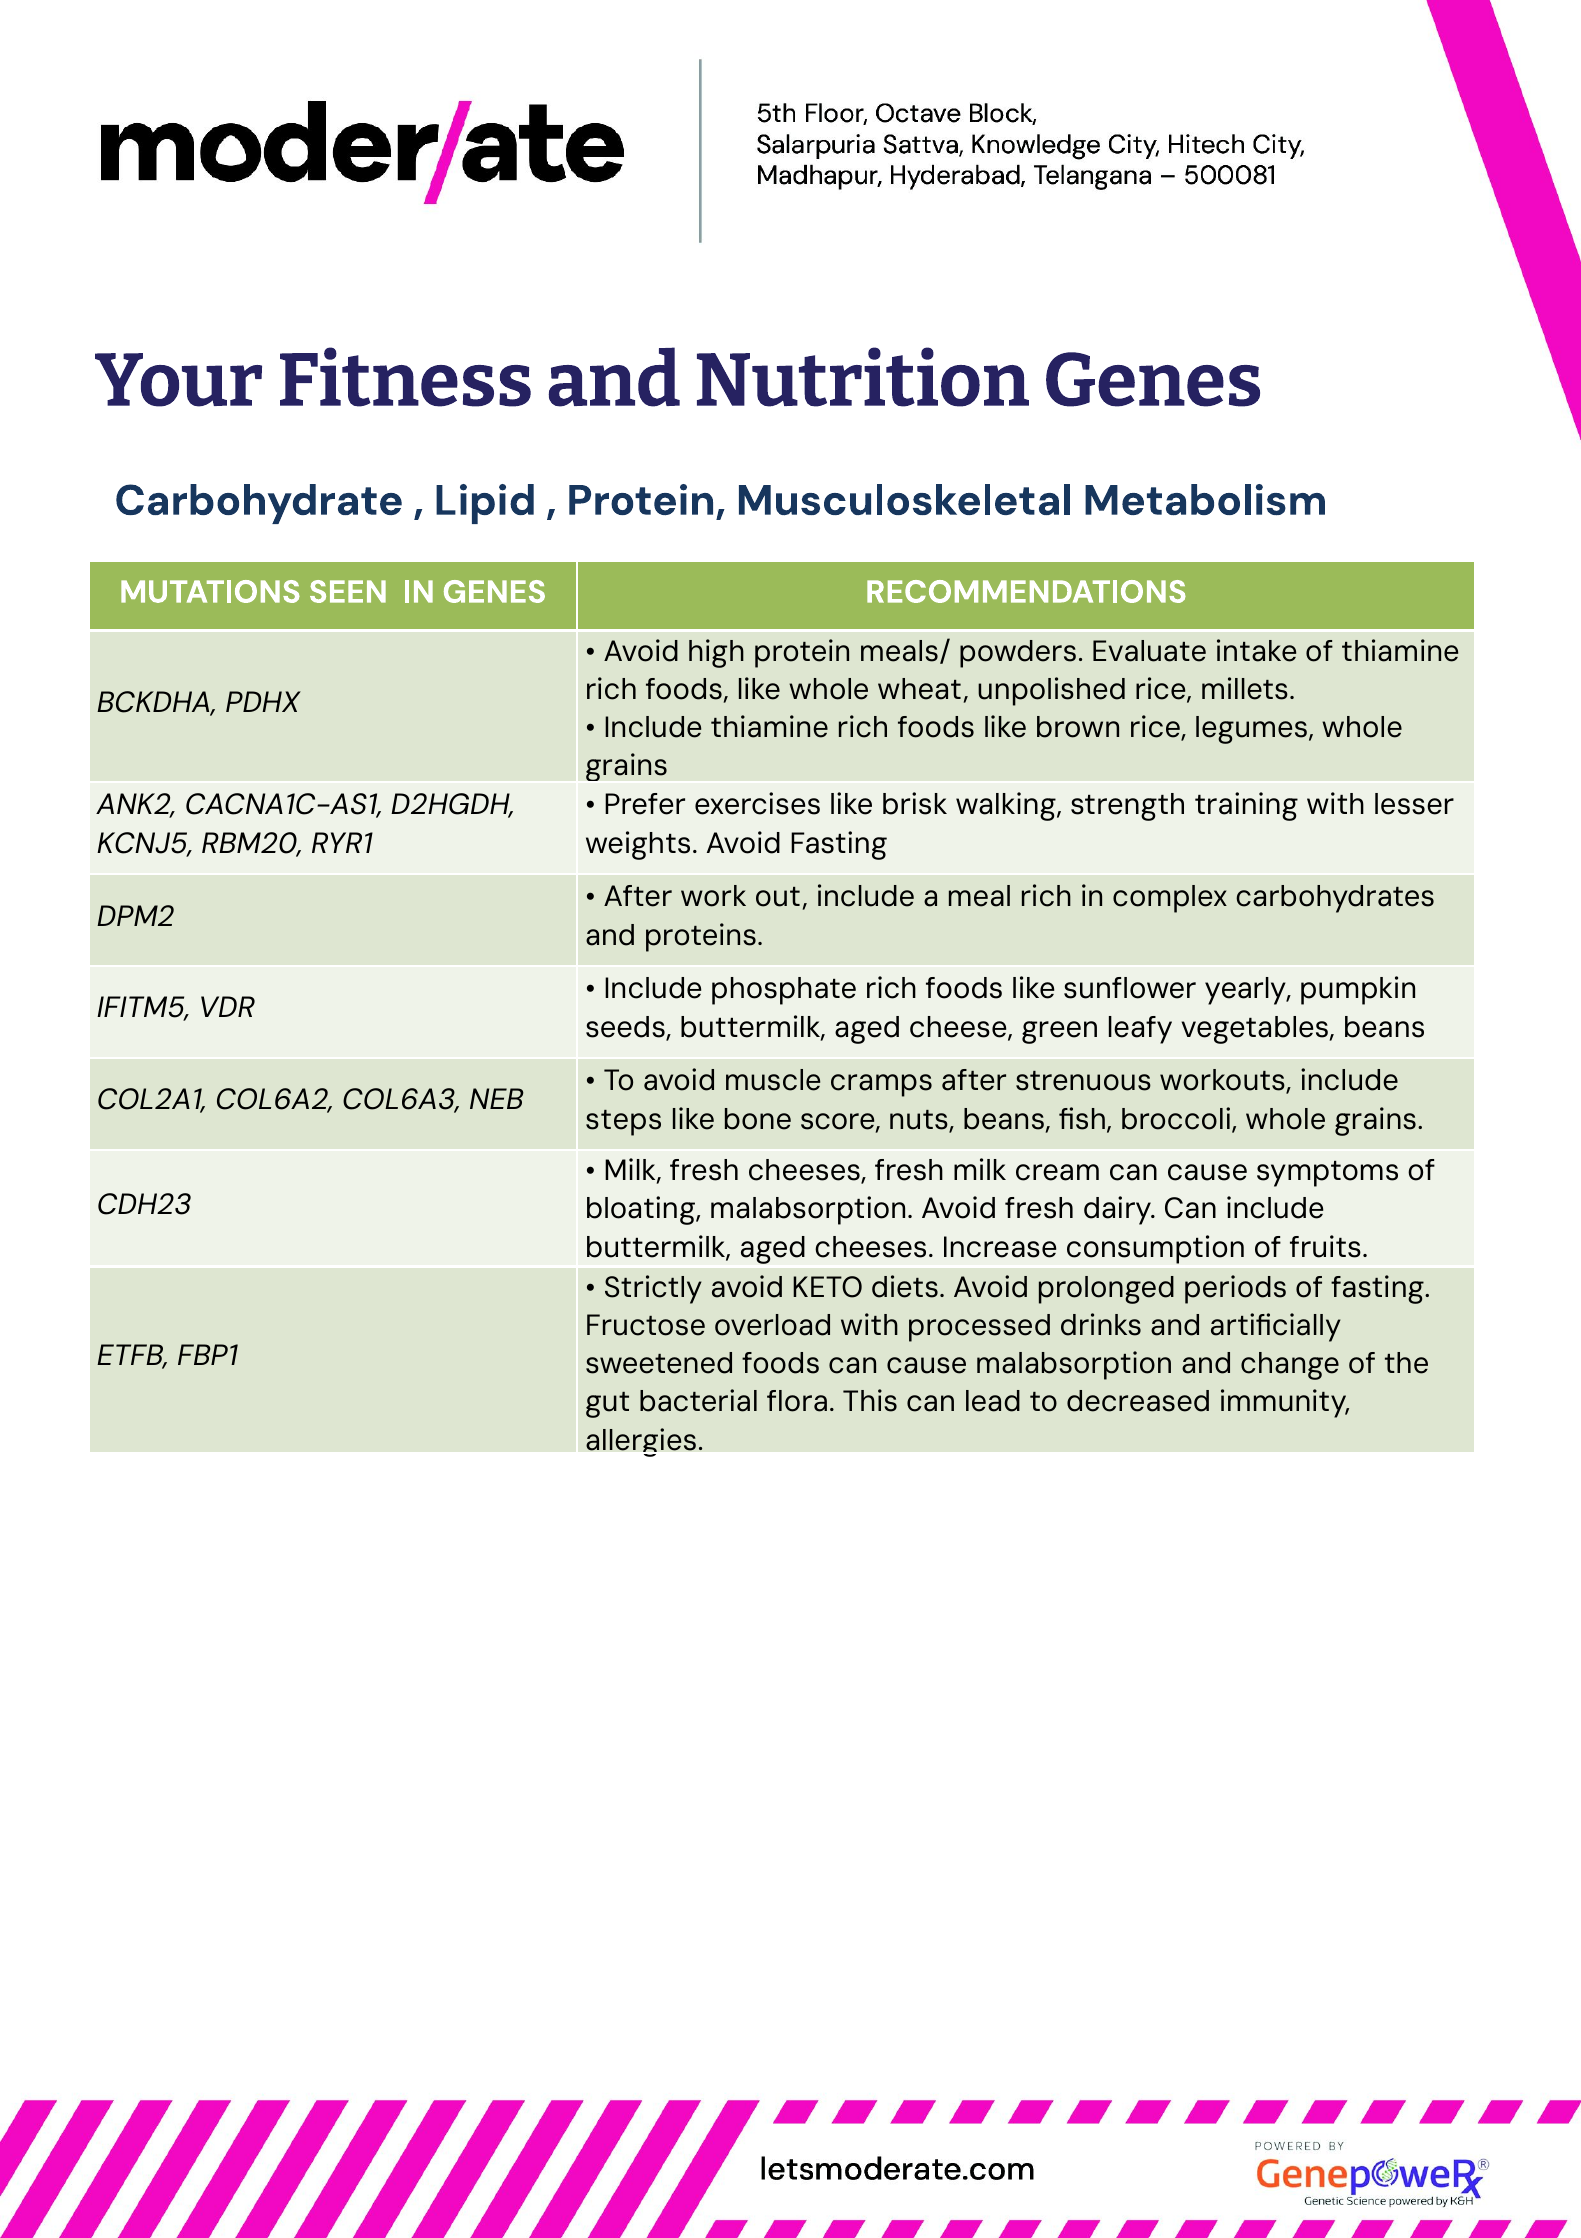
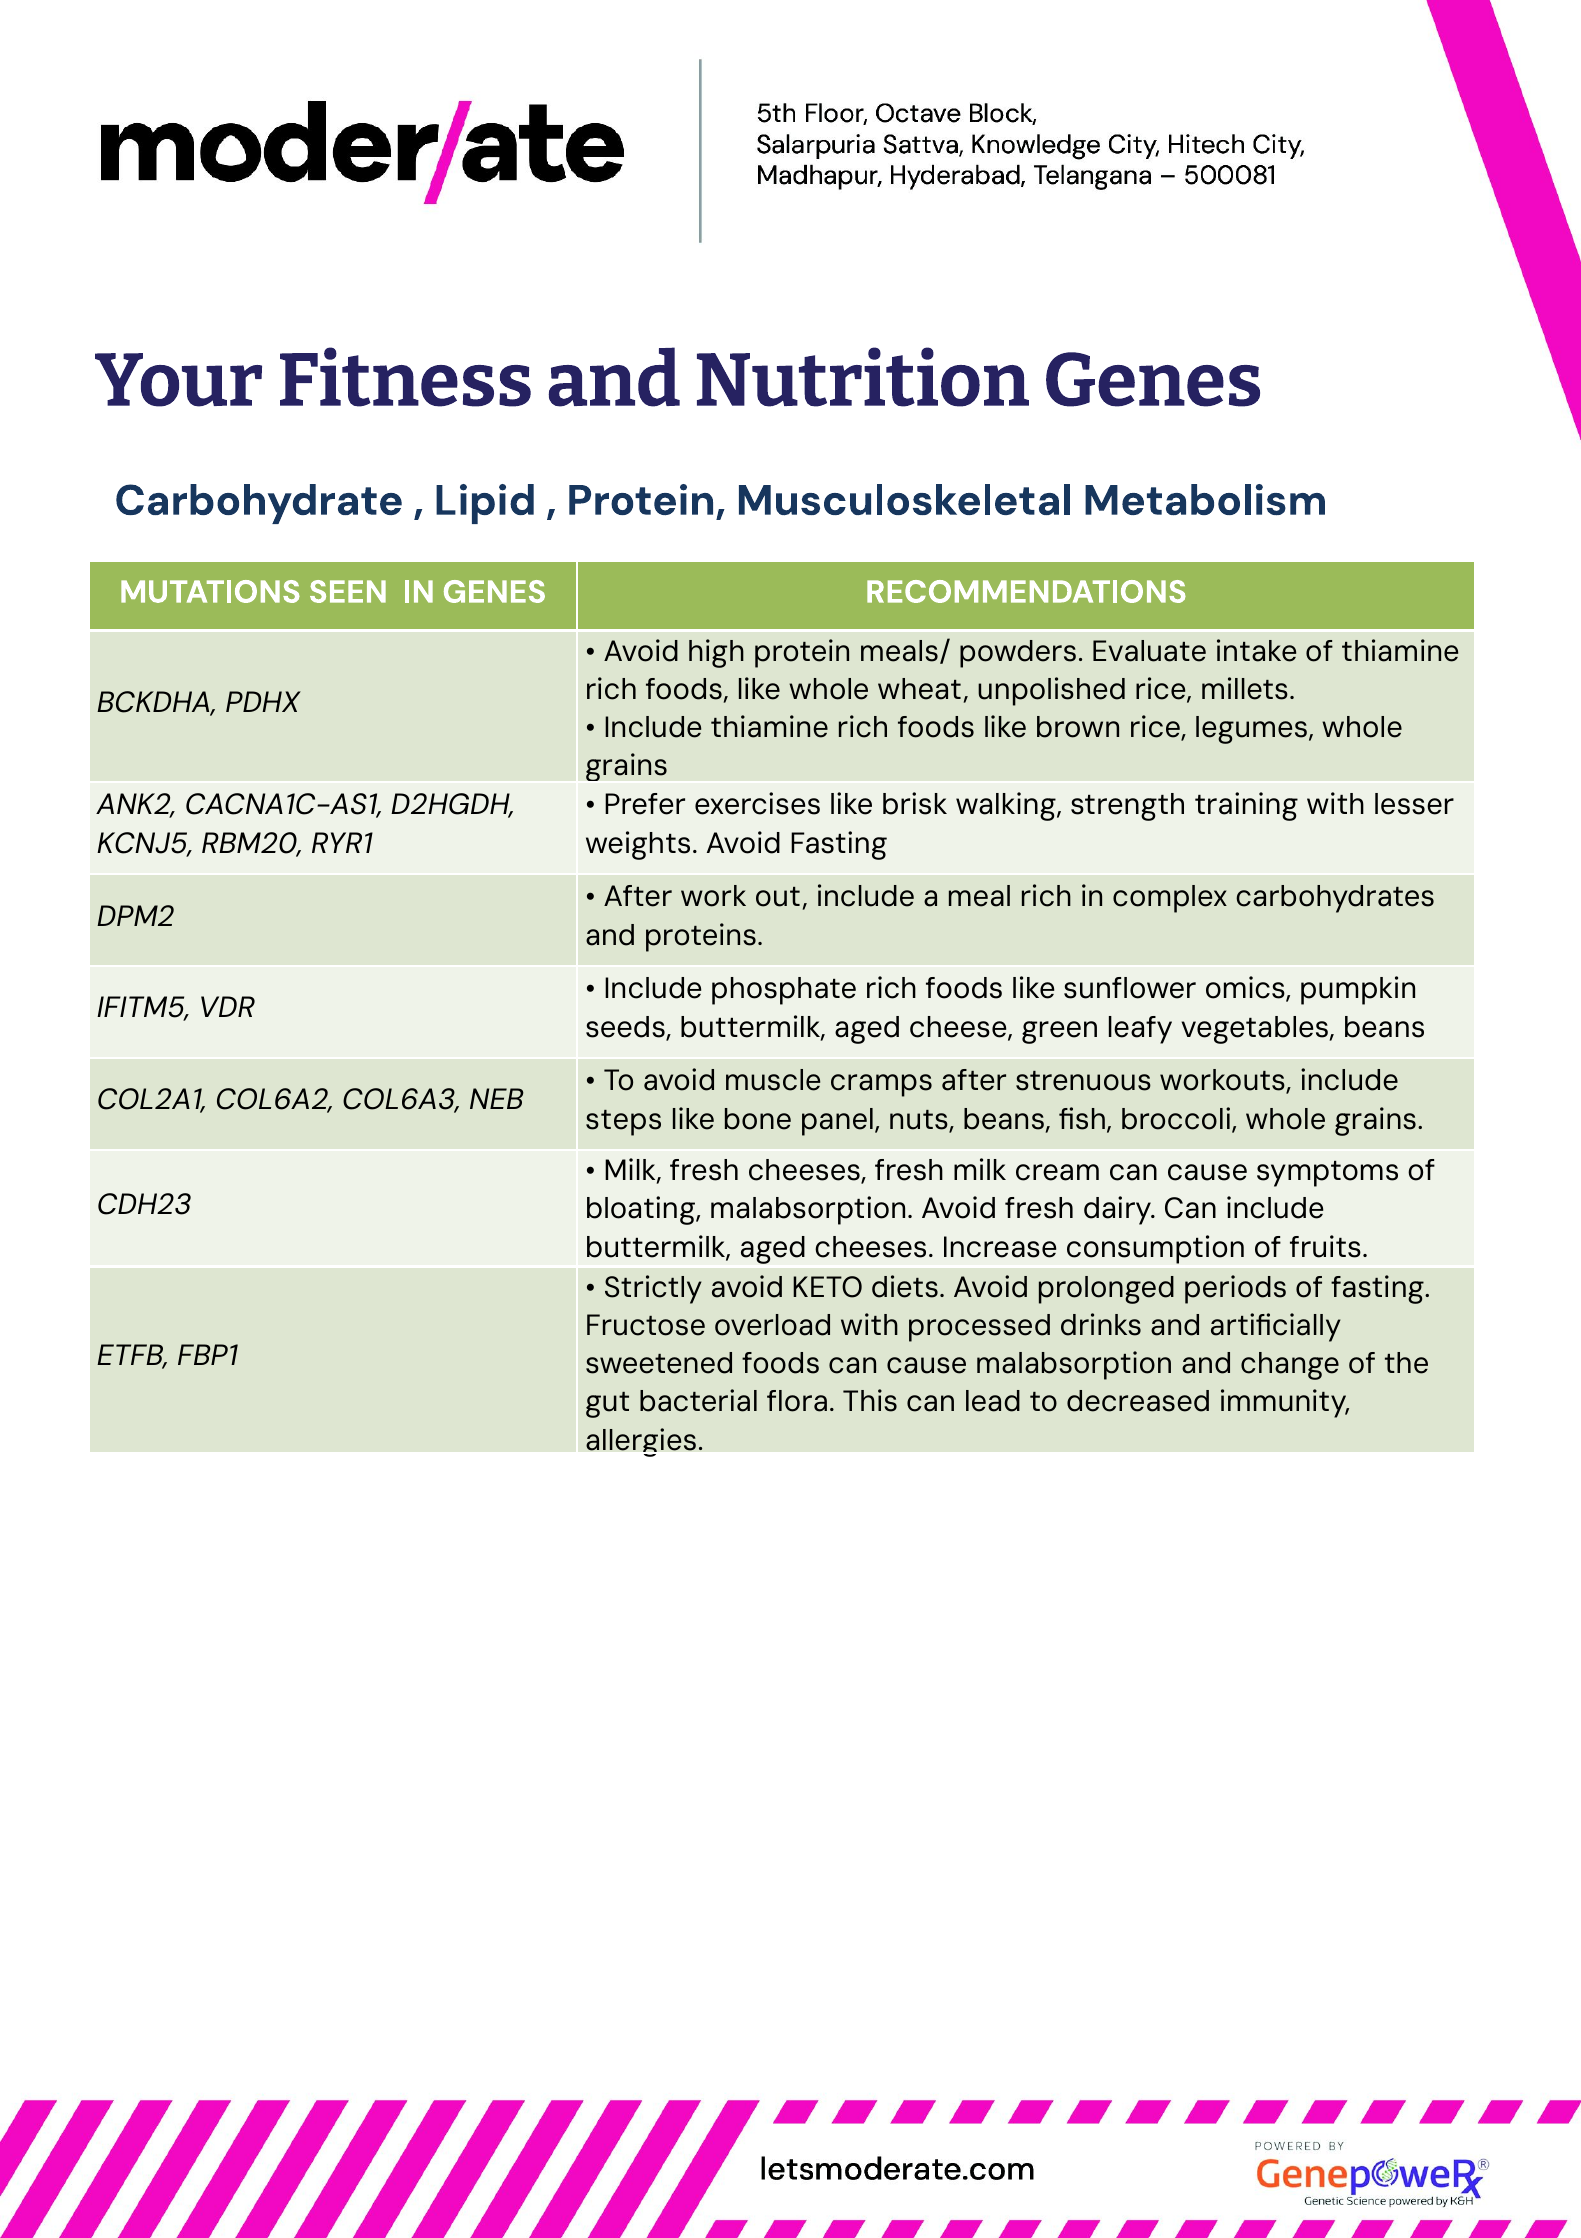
yearly: yearly -> omics (1248, 989)
score: score -> panel (840, 1119)
